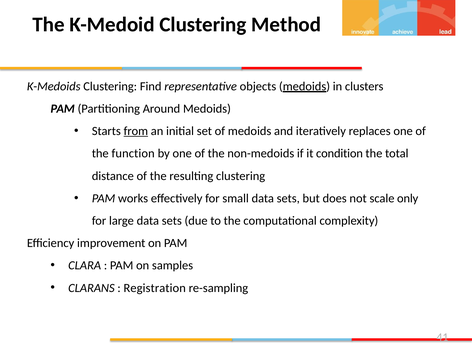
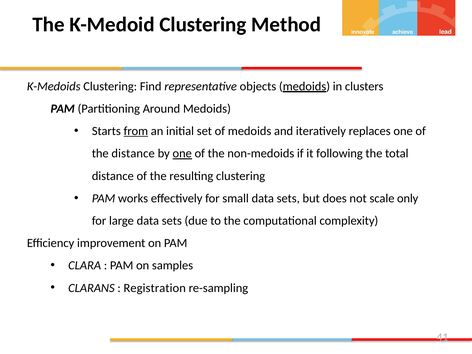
the function: function -> distance (133, 153)
one underline: none -> present (182, 153)
condition: condition -> following (339, 153)
